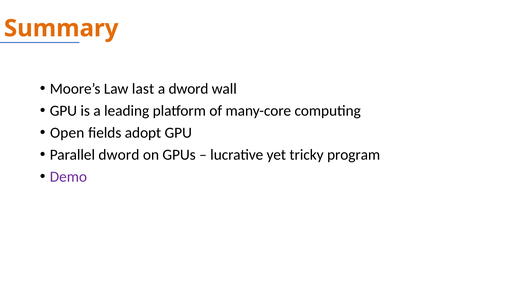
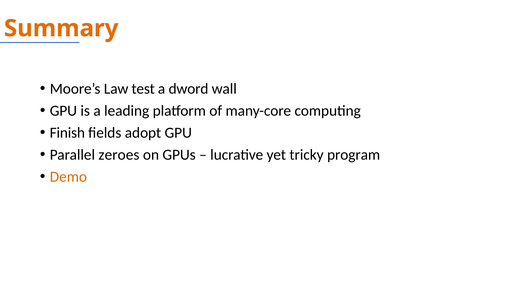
last: last -> test (143, 89)
Open: Open -> Finish (67, 133)
Parallel dword: dword -> zeroes (119, 155)
Demo colour: purple -> orange (68, 176)
